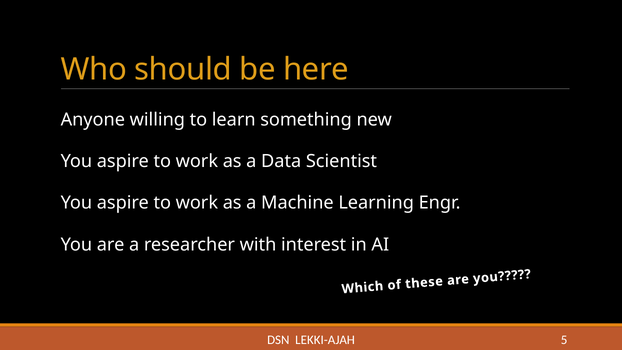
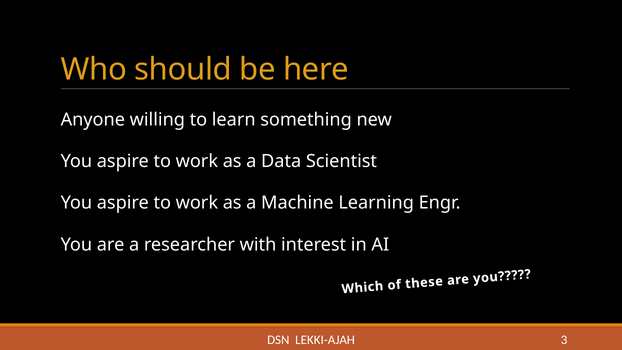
5: 5 -> 3 (564, 340)
